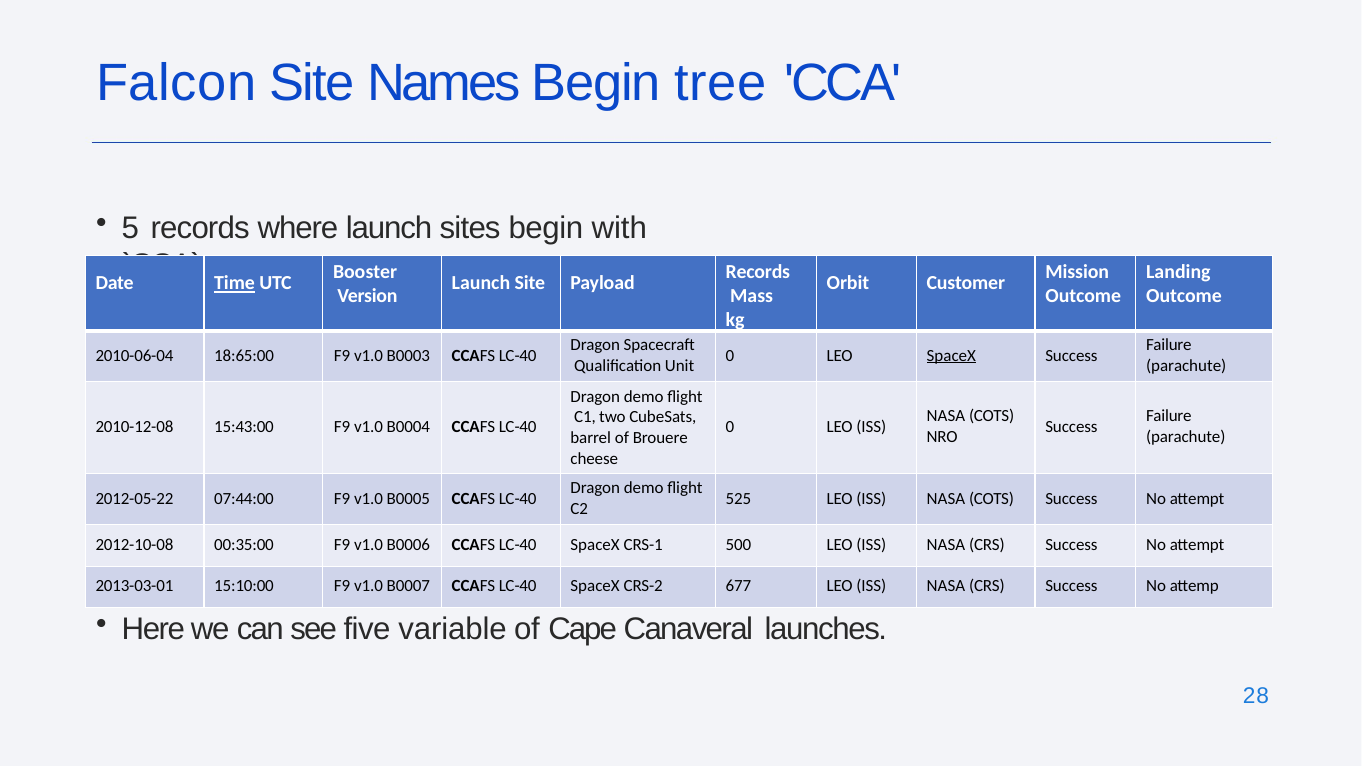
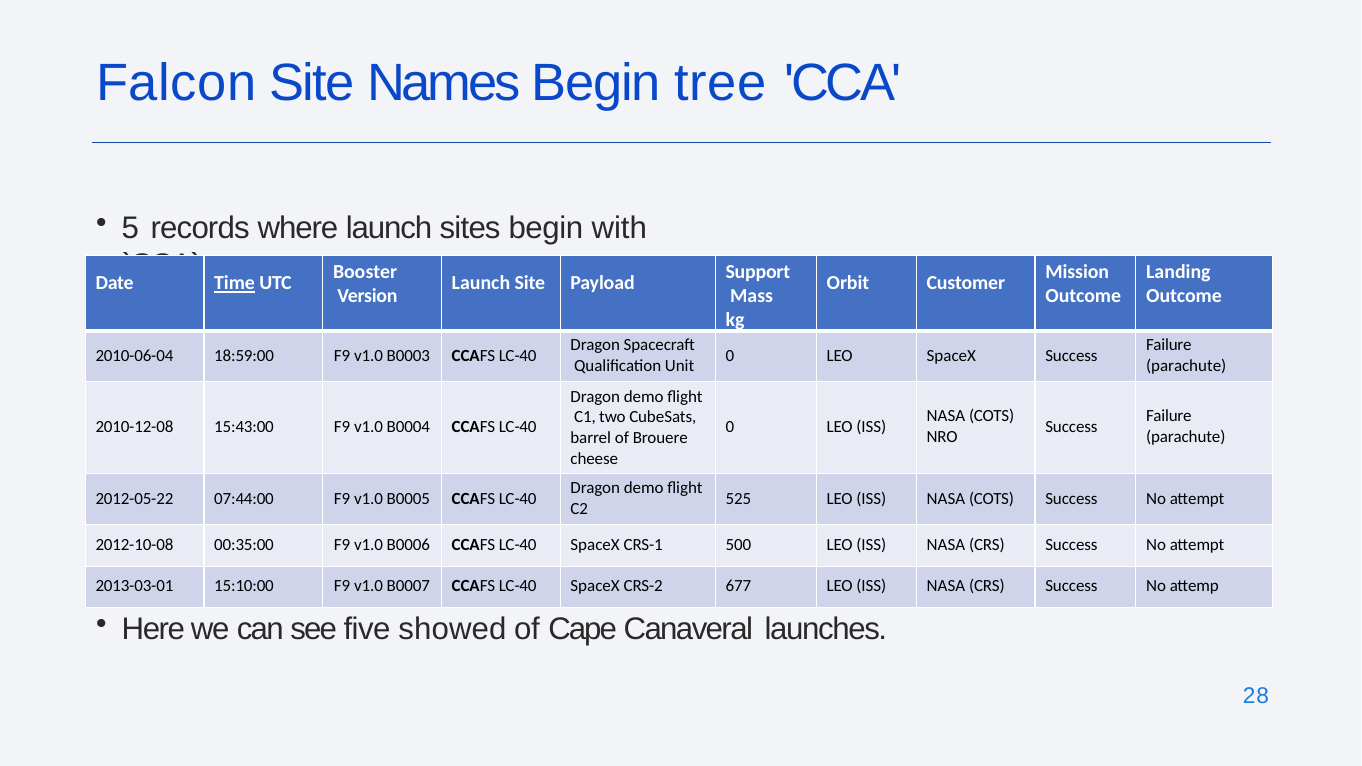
Records: Records -> Support (758, 272)
18:65:00: 18:65:00 -> 18:59:00 (244, 356)
SpaceX underline: present -> none (951, 356)
variable: variable -> showed (452, 629)
